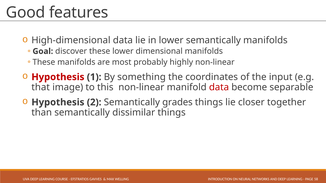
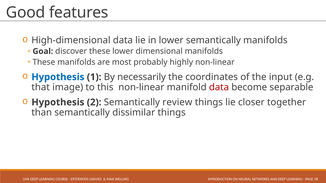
Hypothesis colour: red -> blue (58, 77)
something: something -> necessarily (142, 77)
grades: grades -> review (177, 102)
